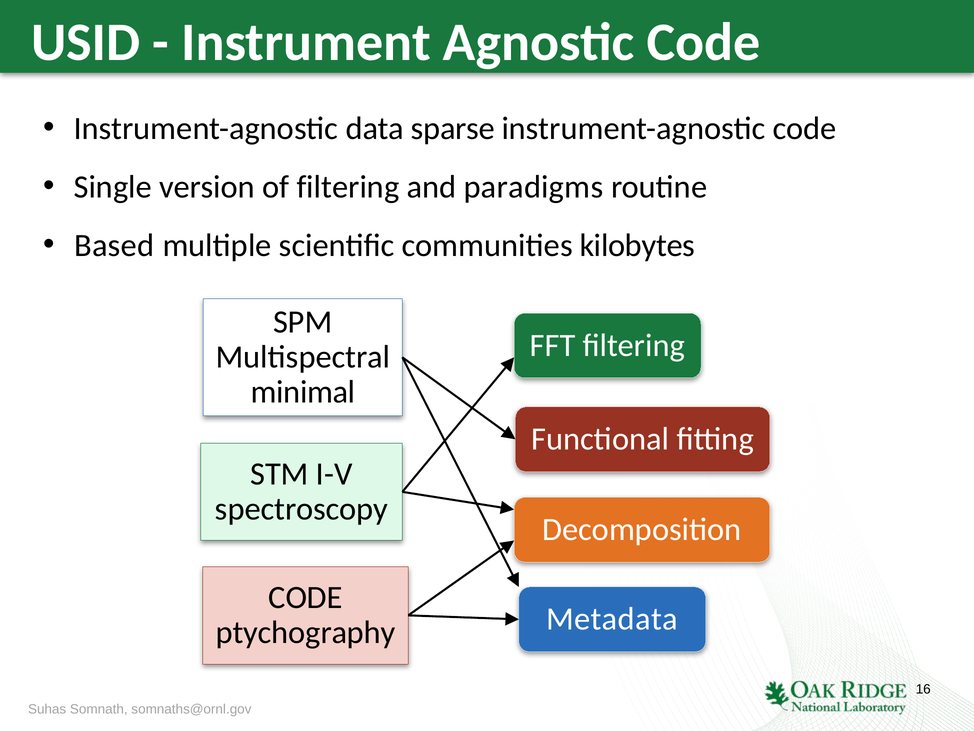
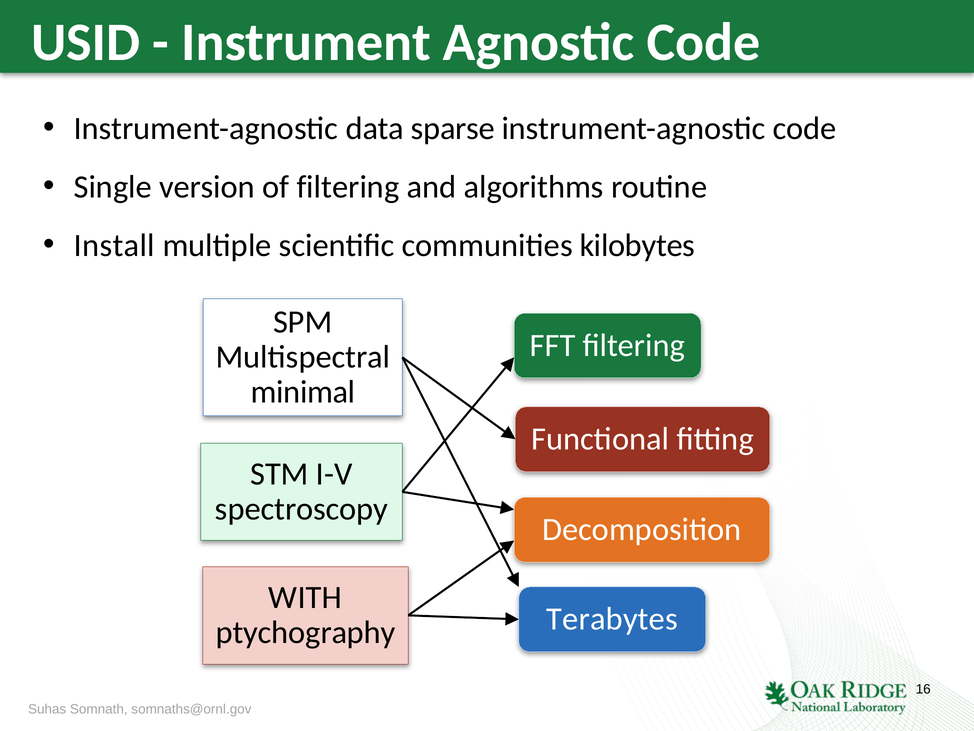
paradigms: paradigms -> algorithms (534, 187)
Based: Based -> Install (114, 245)
CODE: CODE -> WITH (305, 597)
Metadata: Metadata -> Terabytes (612, 619)
